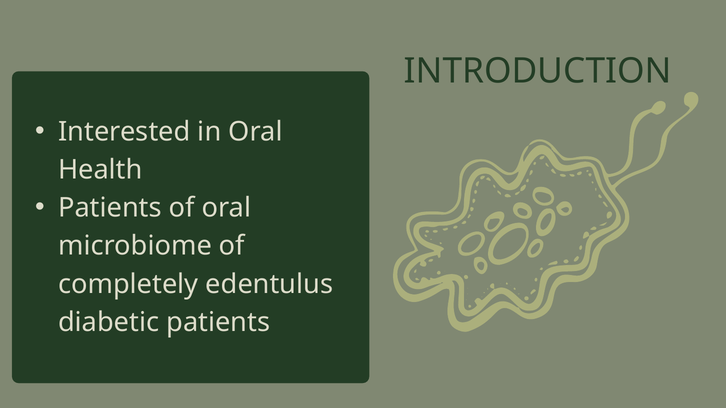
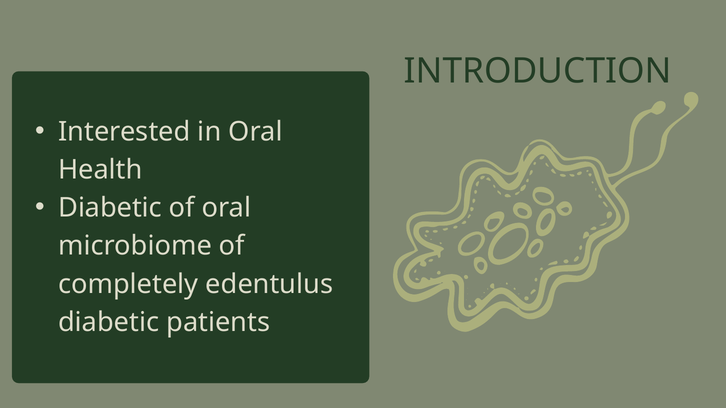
Patients: Patients -> Diabetic (110, 208)
